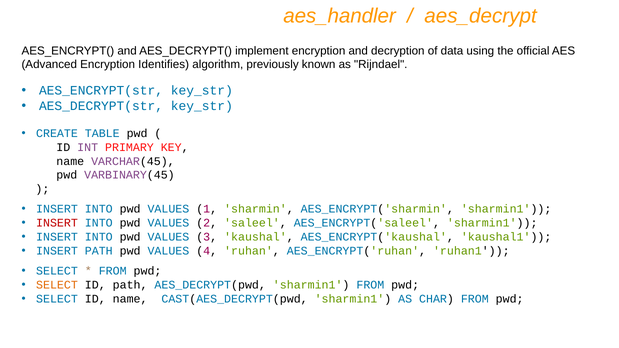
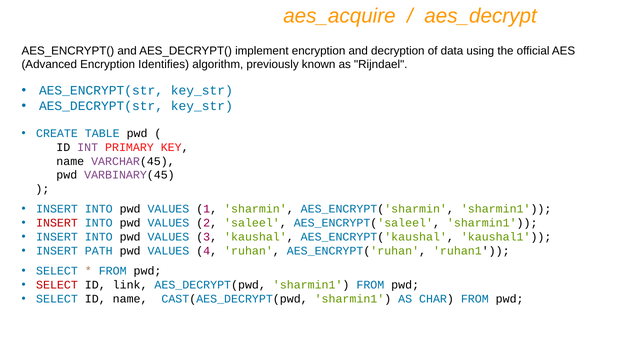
aes_handler: aes_handler -> aes_acquire (339, 16)
SELECT colour: orange -> red (57, 285)
ID path: path -> link (130, 285)
